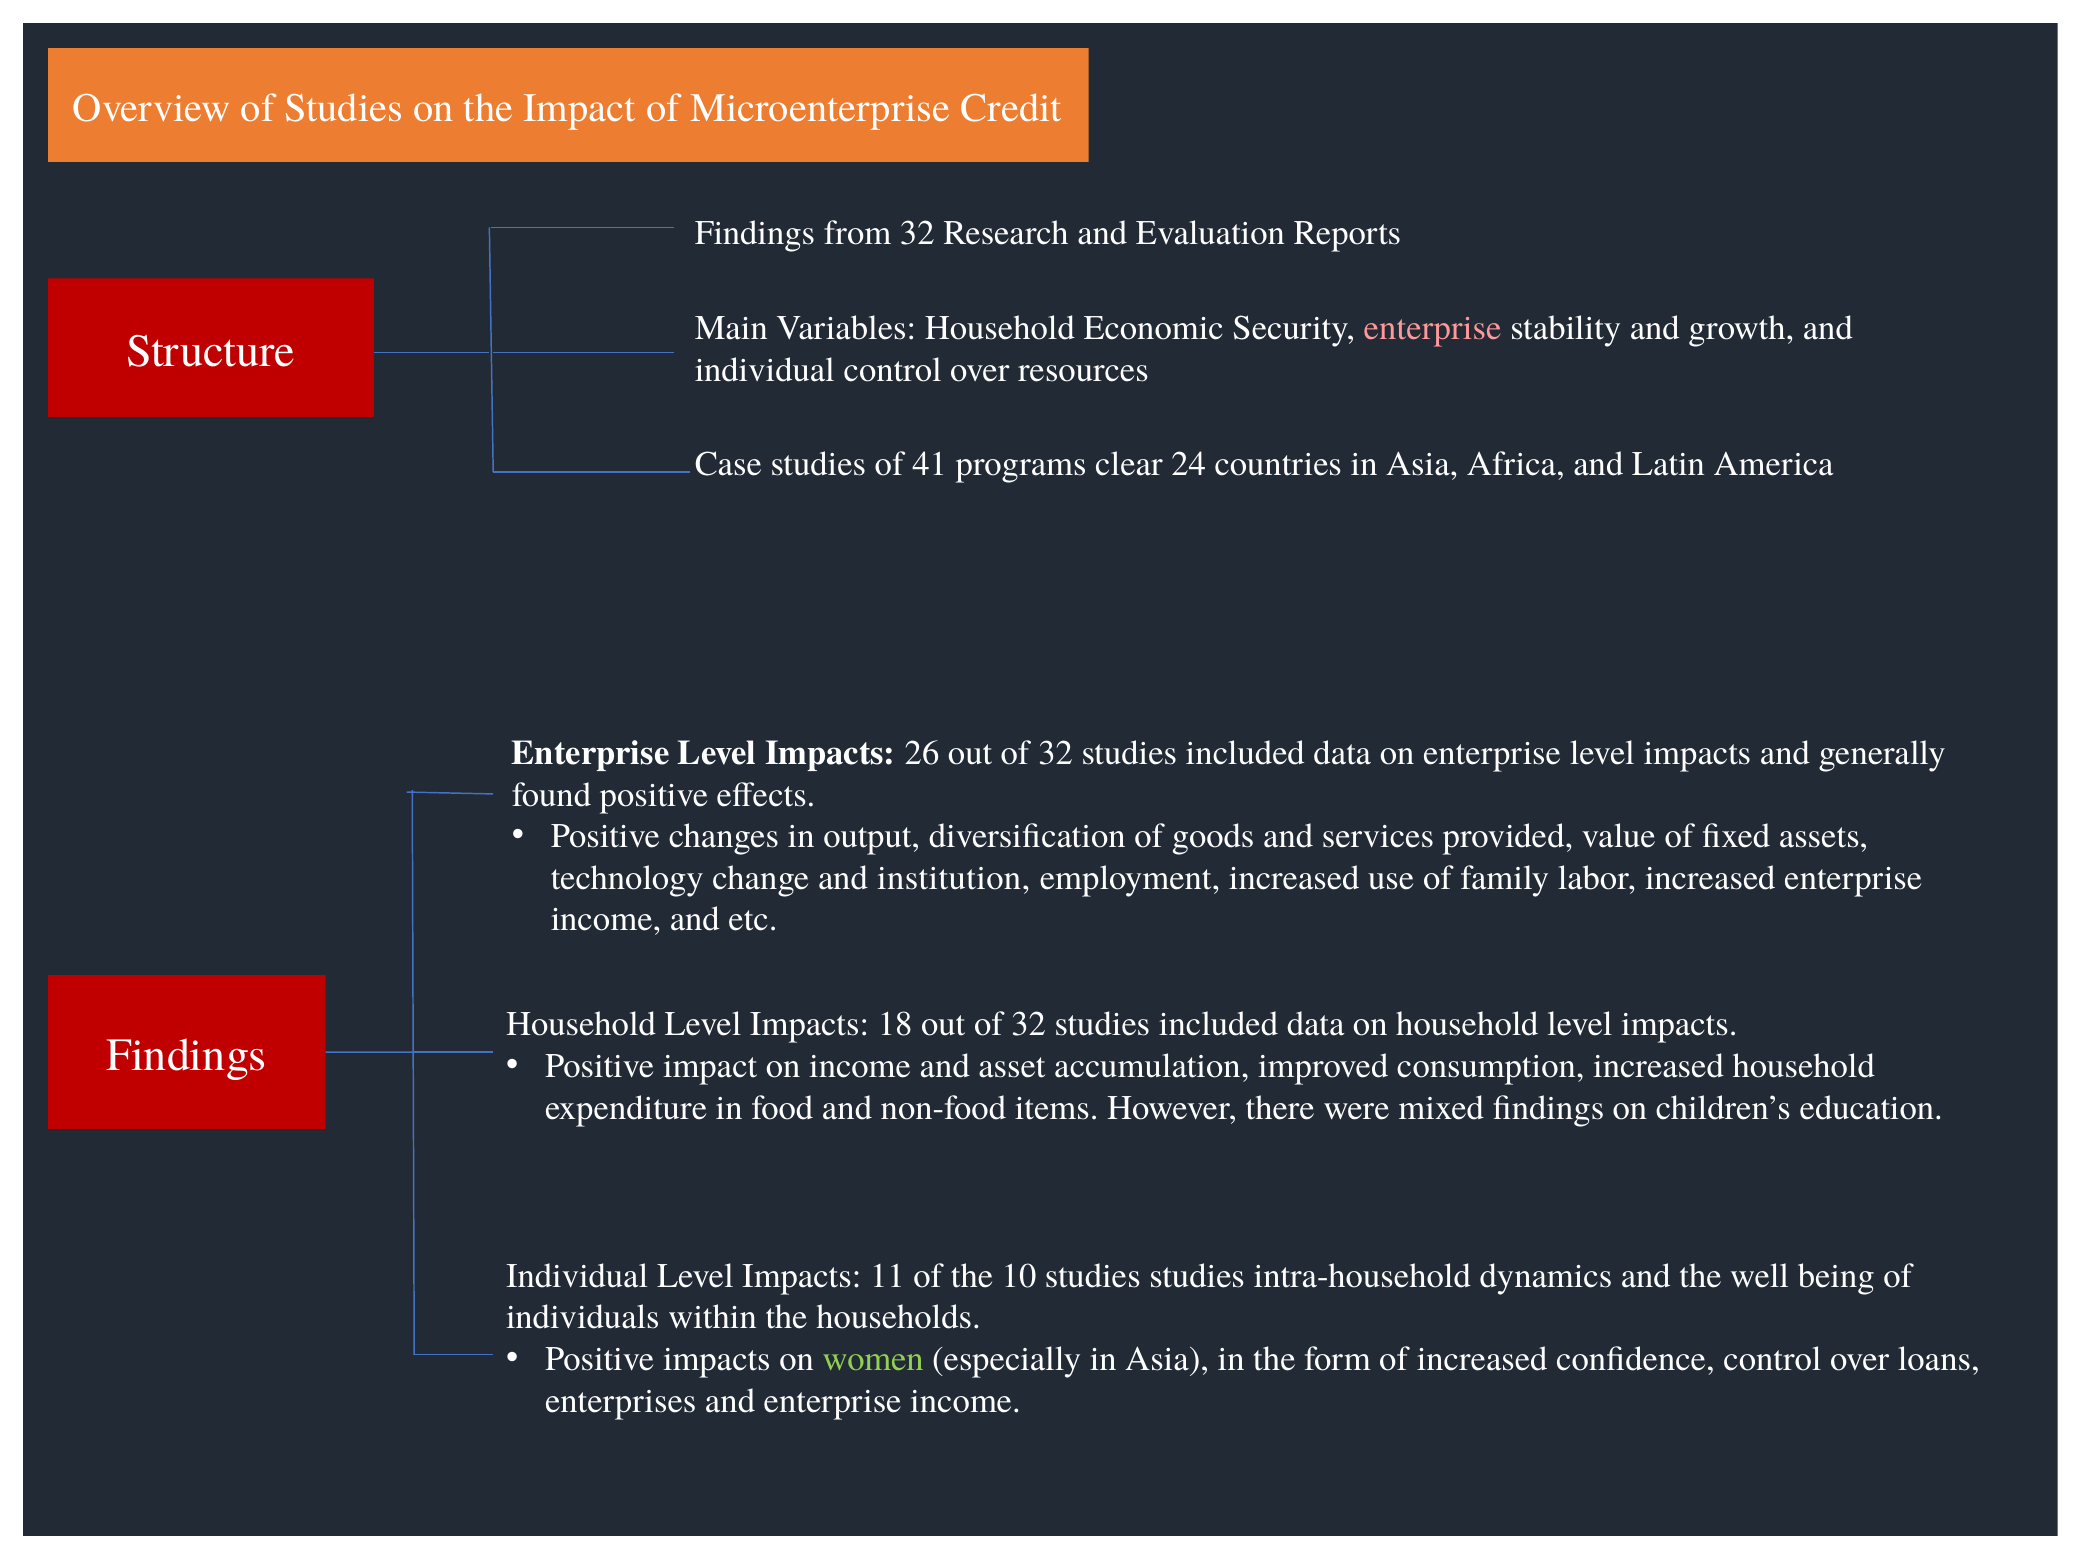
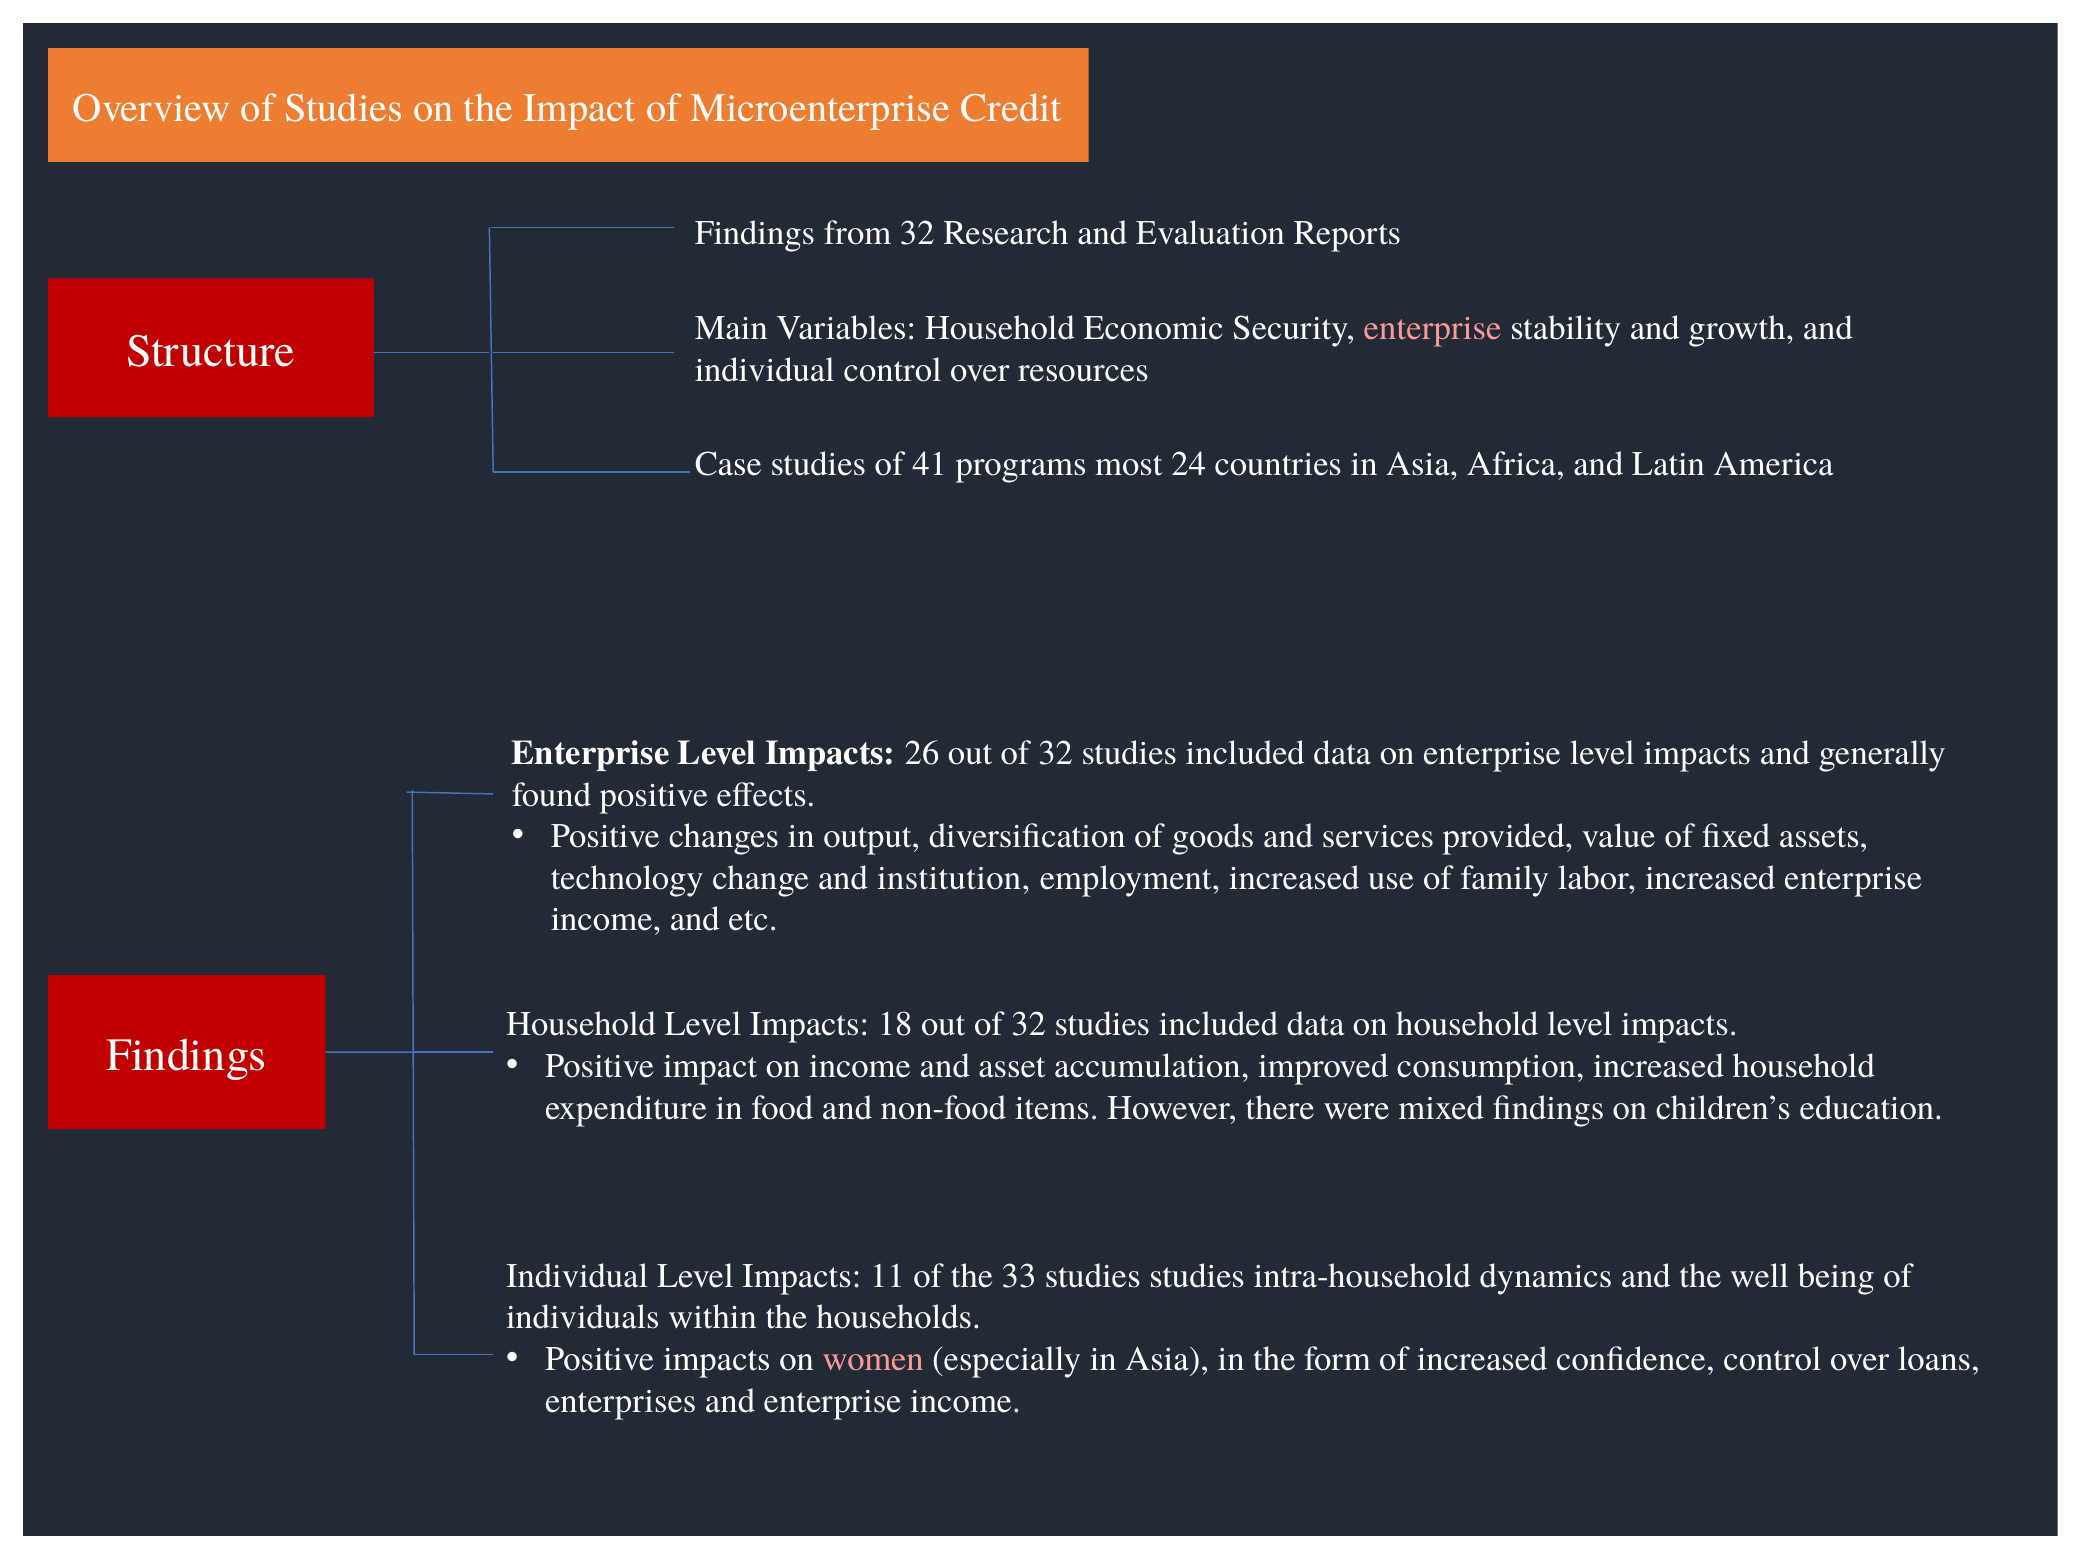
clear: clear -> most (1129, 464)
10: 10 -> 33 (1019, 1276)
women colour: light green -> pink (873, 1359)
